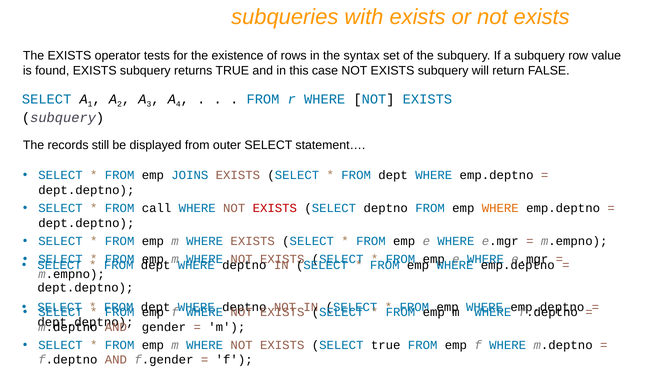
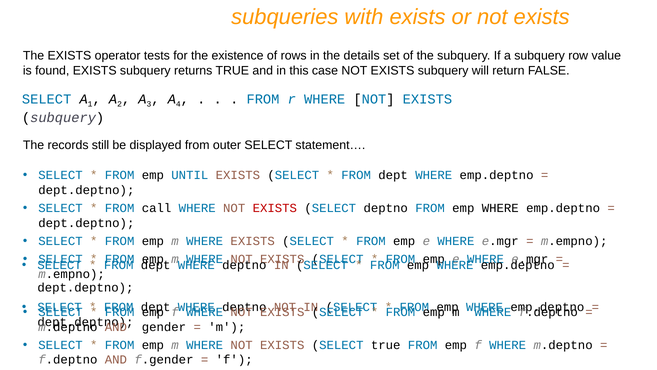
syntax: syntax -> details (362, 56)
JOINS: JOINS -> UNTIL (190, 175)
WHERE colour: orange -> black (500, 208)
